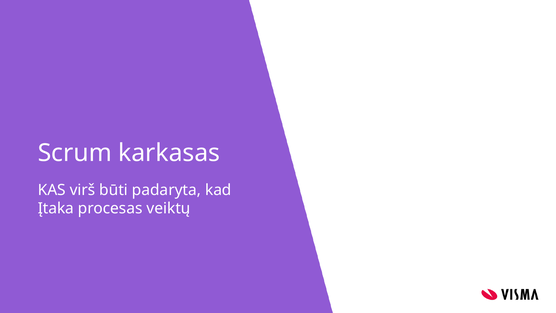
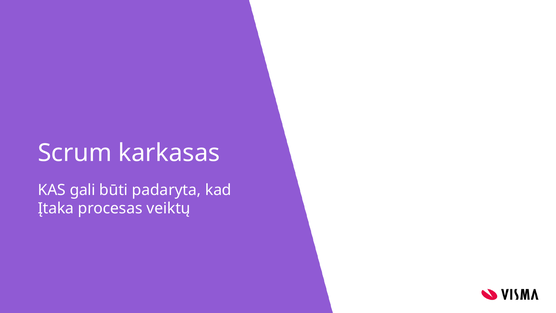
virš: virš -> gali (83, 190)
